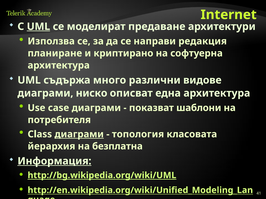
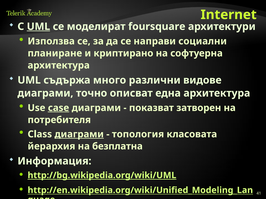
предаване: предаване -> foursquare (157, 27)
редакция: редакция -> социални (203, 41)
ниско: ниско -> точно (92, 93)
case underline: none -> present (59, 108)
шаблони: шаблони -> затворен (199, 108)
Информация underline: present -> none (54, 161)
